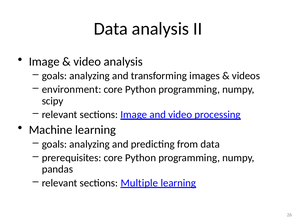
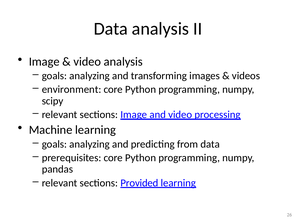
Multiple: Multiple -> Provided (139, 183)
